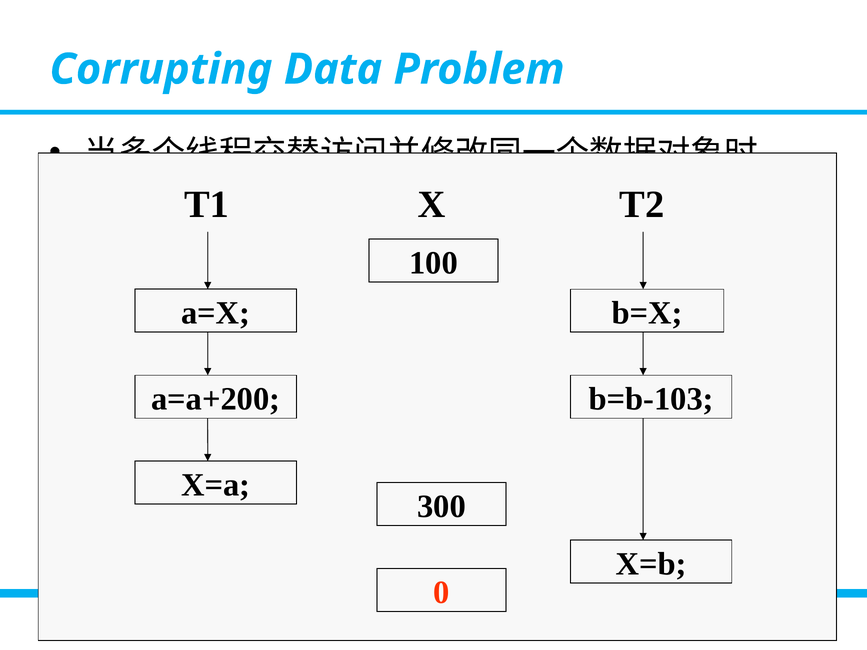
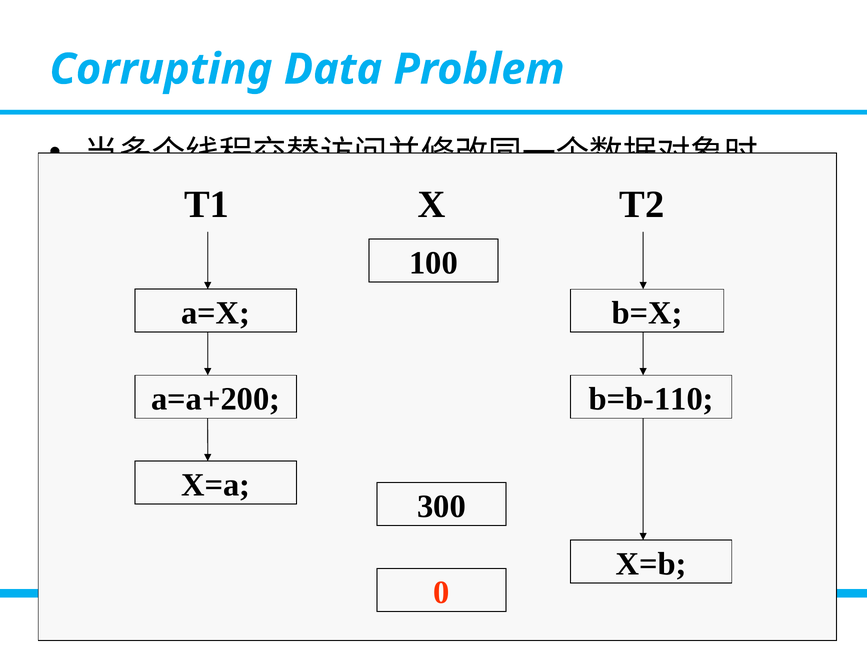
b=b-103: b=b-103 -> b=b-110 (651, 399)
